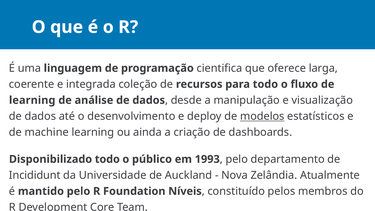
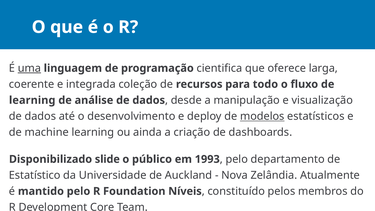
uma underline: none -> present (29, 68)
Disponibilizado todo: todo -> slide (107, 159)
Incididunt: Incididunt -> Estatístico (35, 175)
